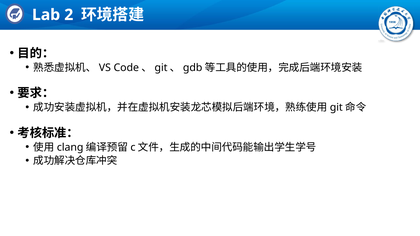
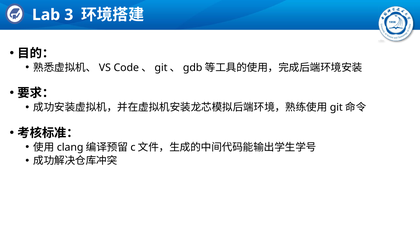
2: 2 -> 3 (69, 15)
